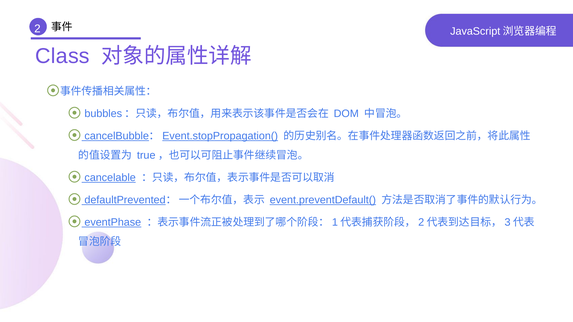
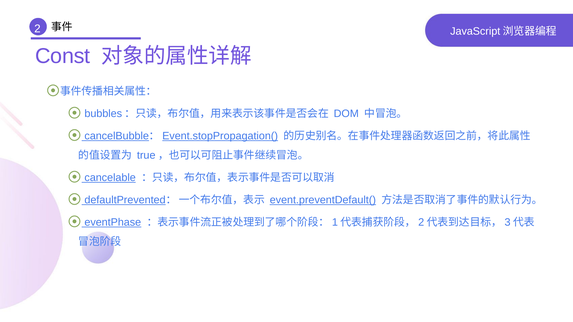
Class: Class -> Const (63, 56)
